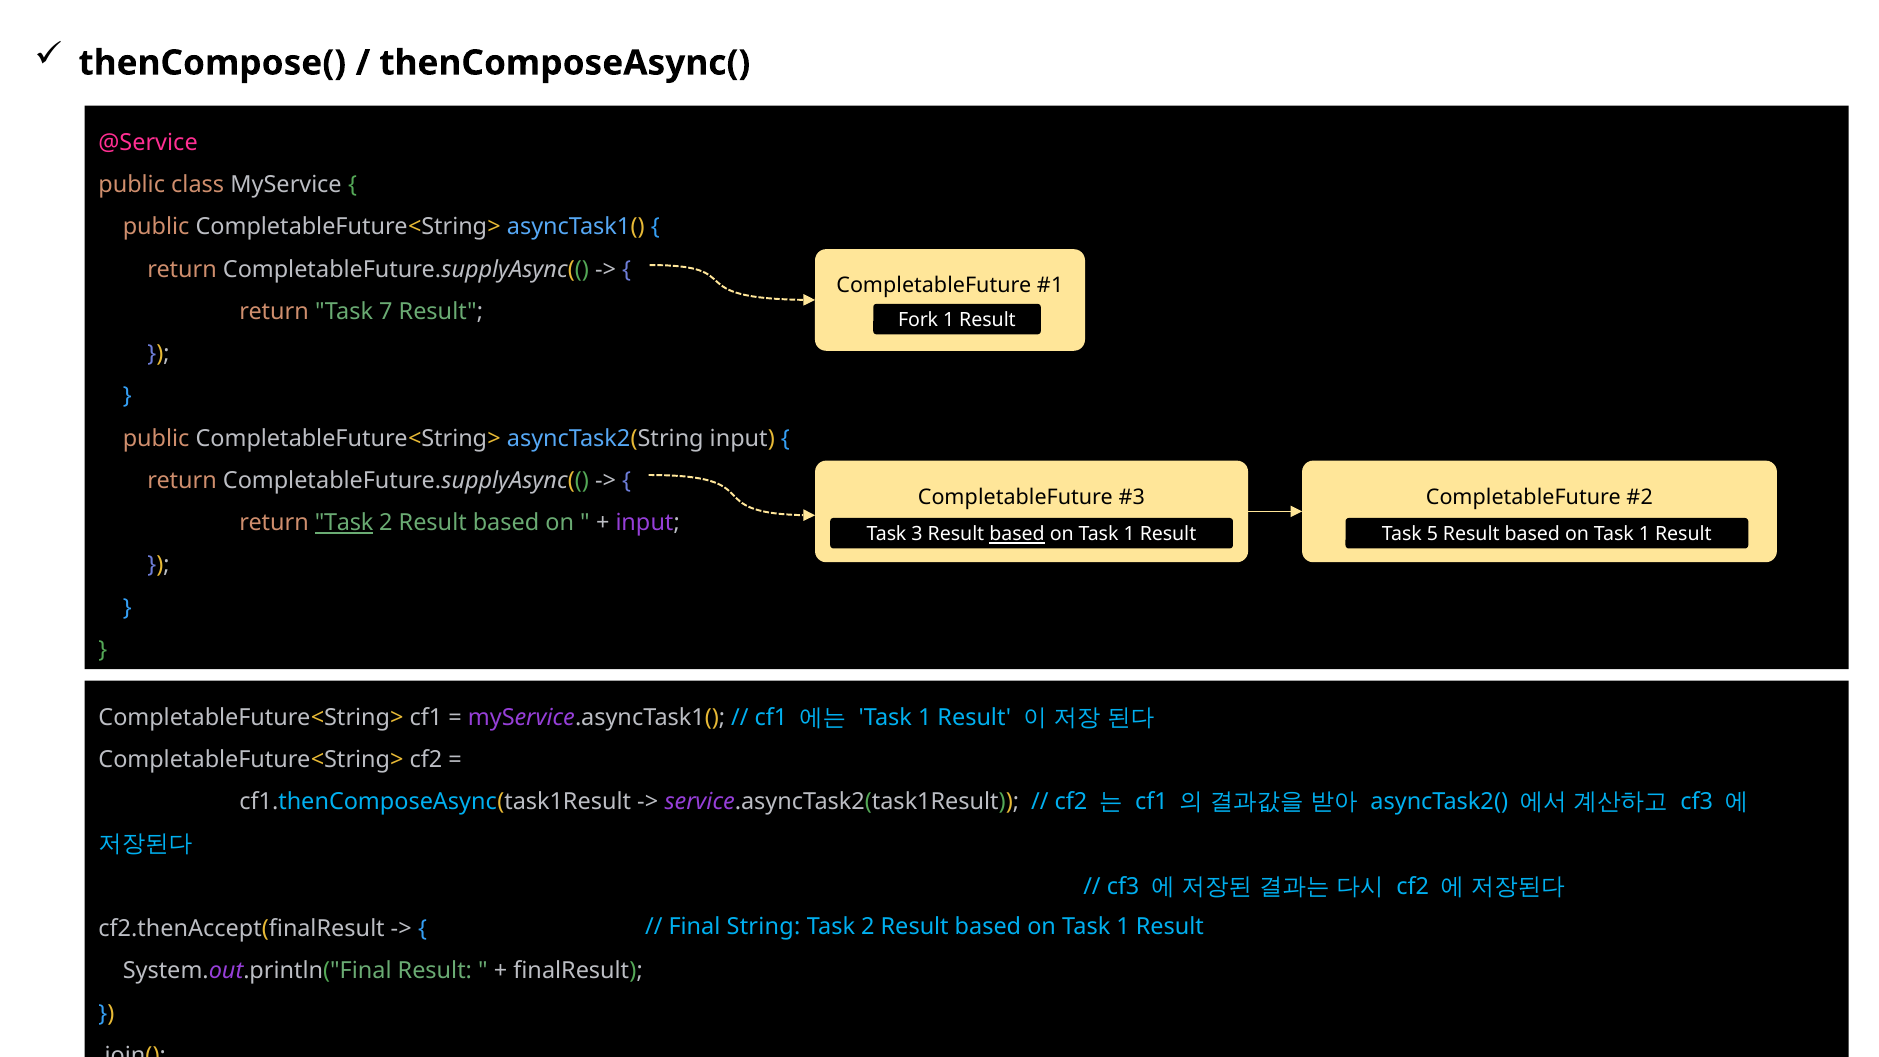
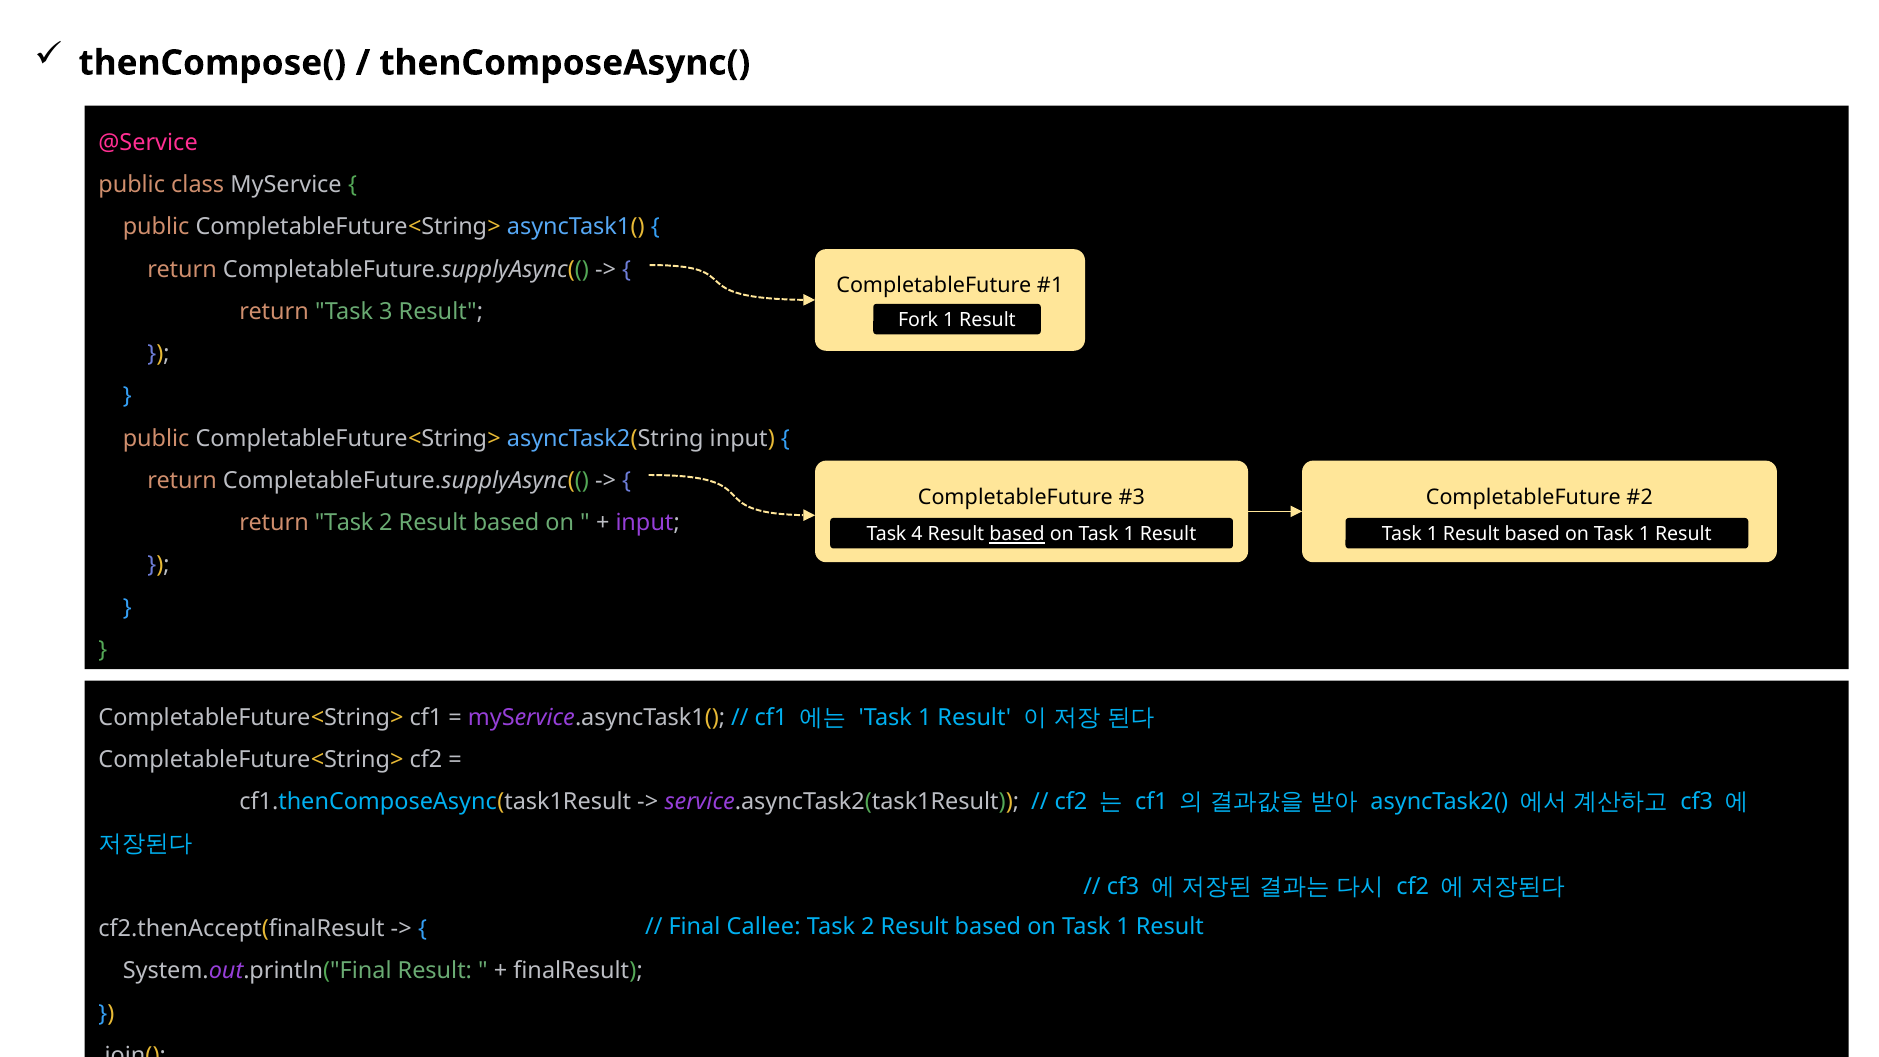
7: 7 -> 3 (386, 312)
Task underline: present -> none (344, 523)
3: 3 -> 4 (917, 534)
5: 5 -> 1 (1432, 534)
String: String -> Callee (764, 926)
